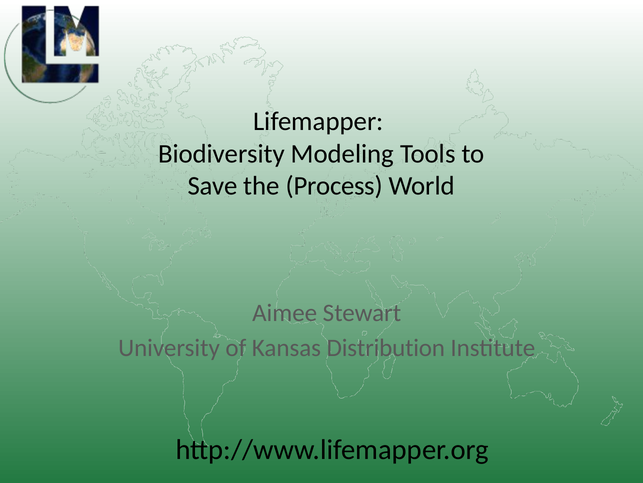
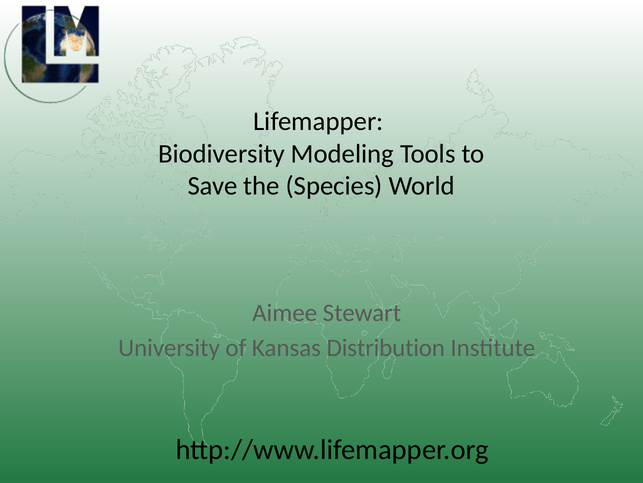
Process: Process -> Species (334, 186)
